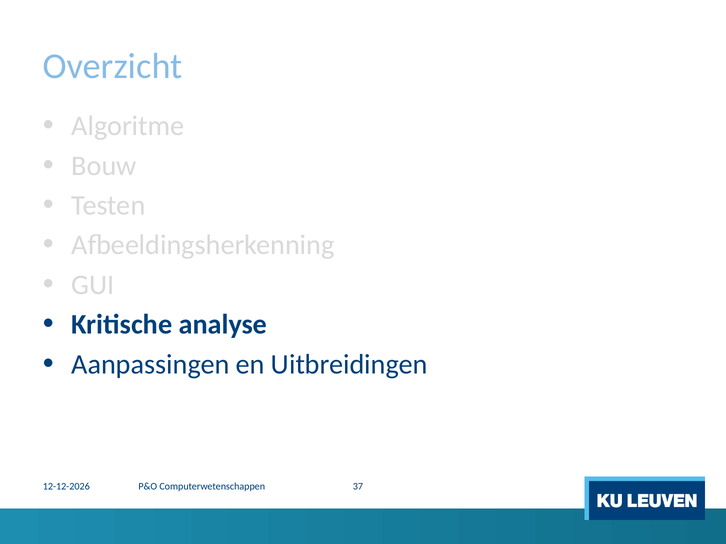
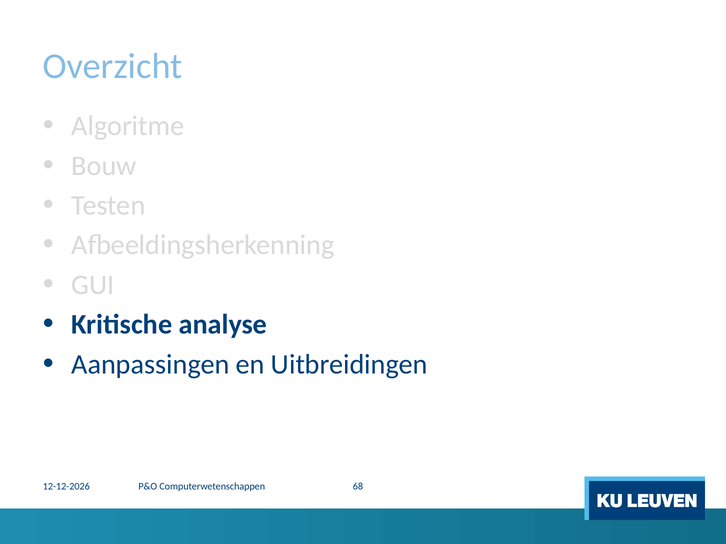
37: 37 -> 68 (358, 487)
